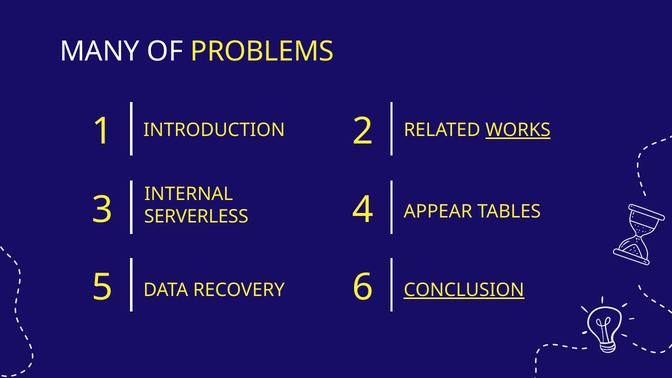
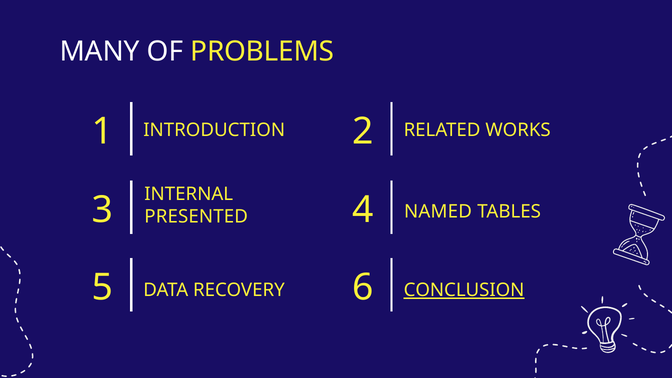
WORKS underline: present -> none (518, 130)
APPEAR: APPEAR -> NAMED (438, 212)
SERVERLESS: SERVERLESS -> PRESENTED (196, 217)
